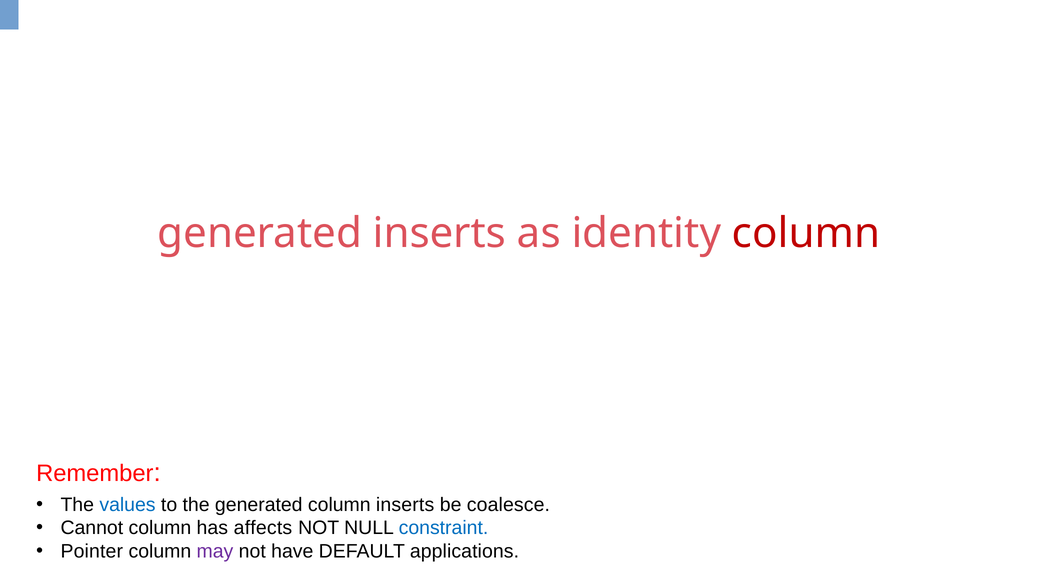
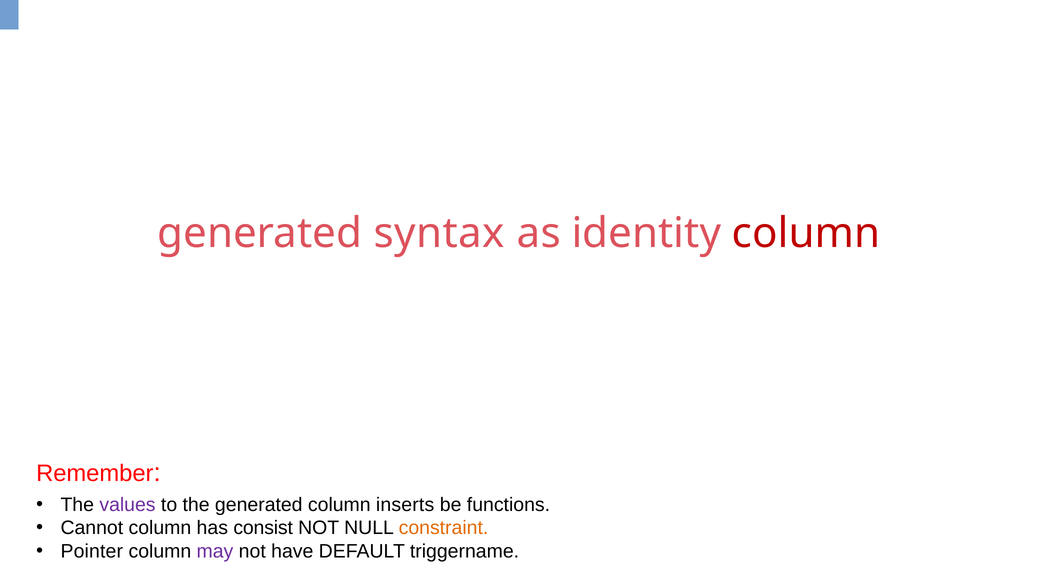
generated inserts: inserts -> syntax (439, 233)
values colour: blue -> purple (128, 505)
coalesce: coalesce -> functions (508, 505)
affects: affects -> consist (263, 528)
constraint colour: blue -> orange (443, 528)
applications: applications -> triggername (465, 551)
